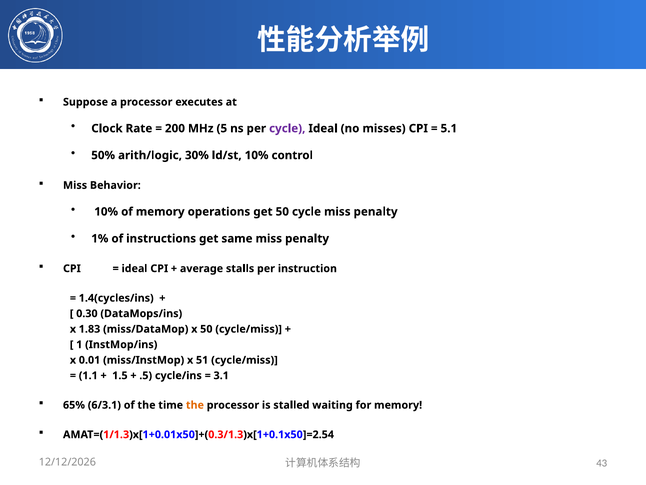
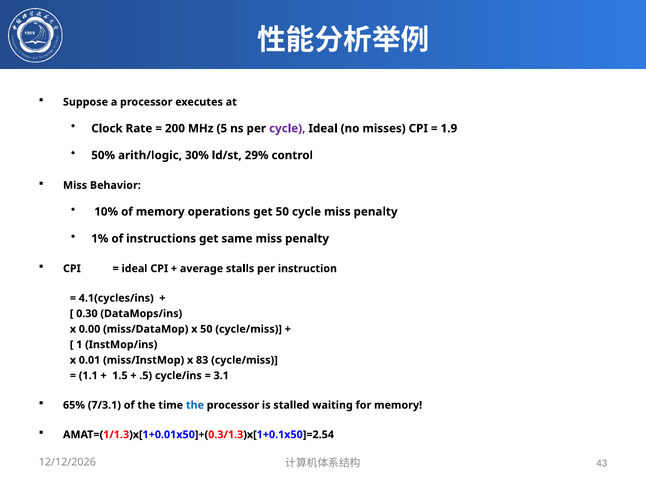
5.1: 5.1 -> 1.9 (449, 128)
ld/st 10%: 10% -> 29% (257, 155)
1.4(cycles/ins: 1.4(cycles/ins -> 4.1(cycles/ins (116, 298)
1.83: 1.83 -> 0.00 (90, 329)
51: 51 -> 83 (202, 360)
6/3.1: 6/3.1 -> 7/3.1 (104, 405)
the colour: orange -> blue (195, 405)
